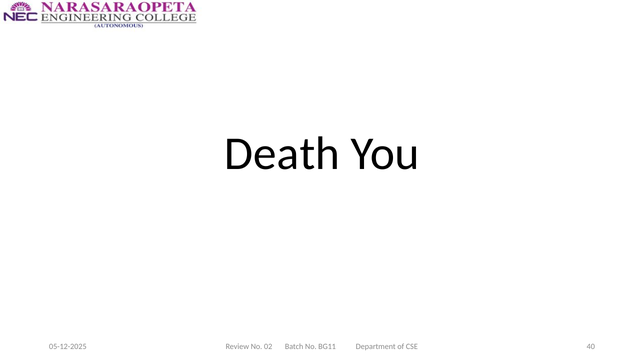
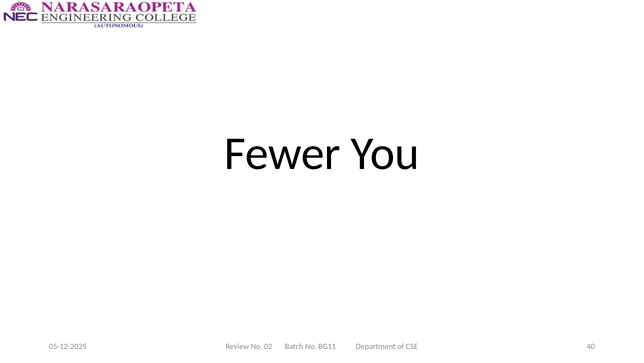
Death: Death -> Fewer (282, 153)
